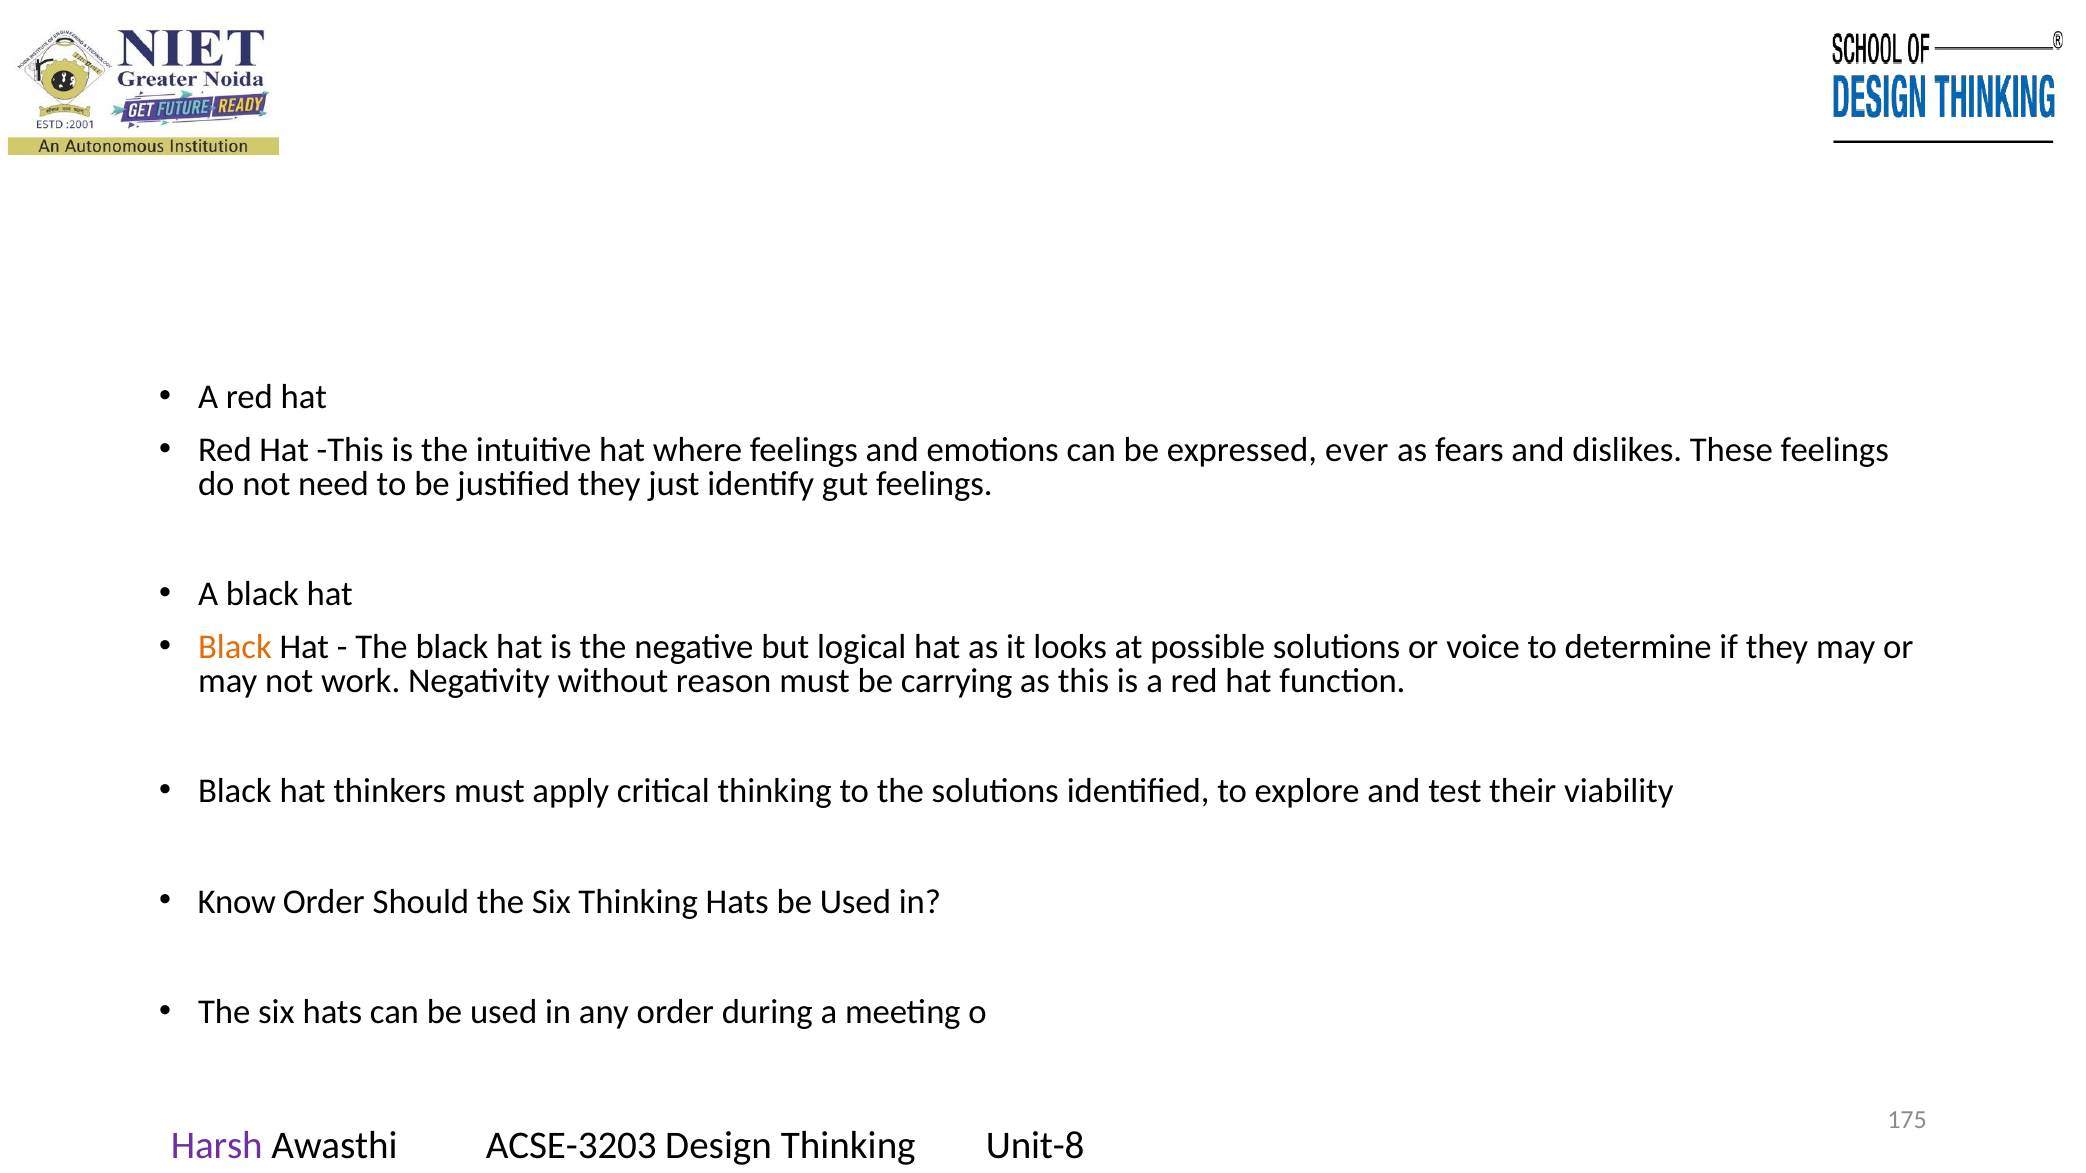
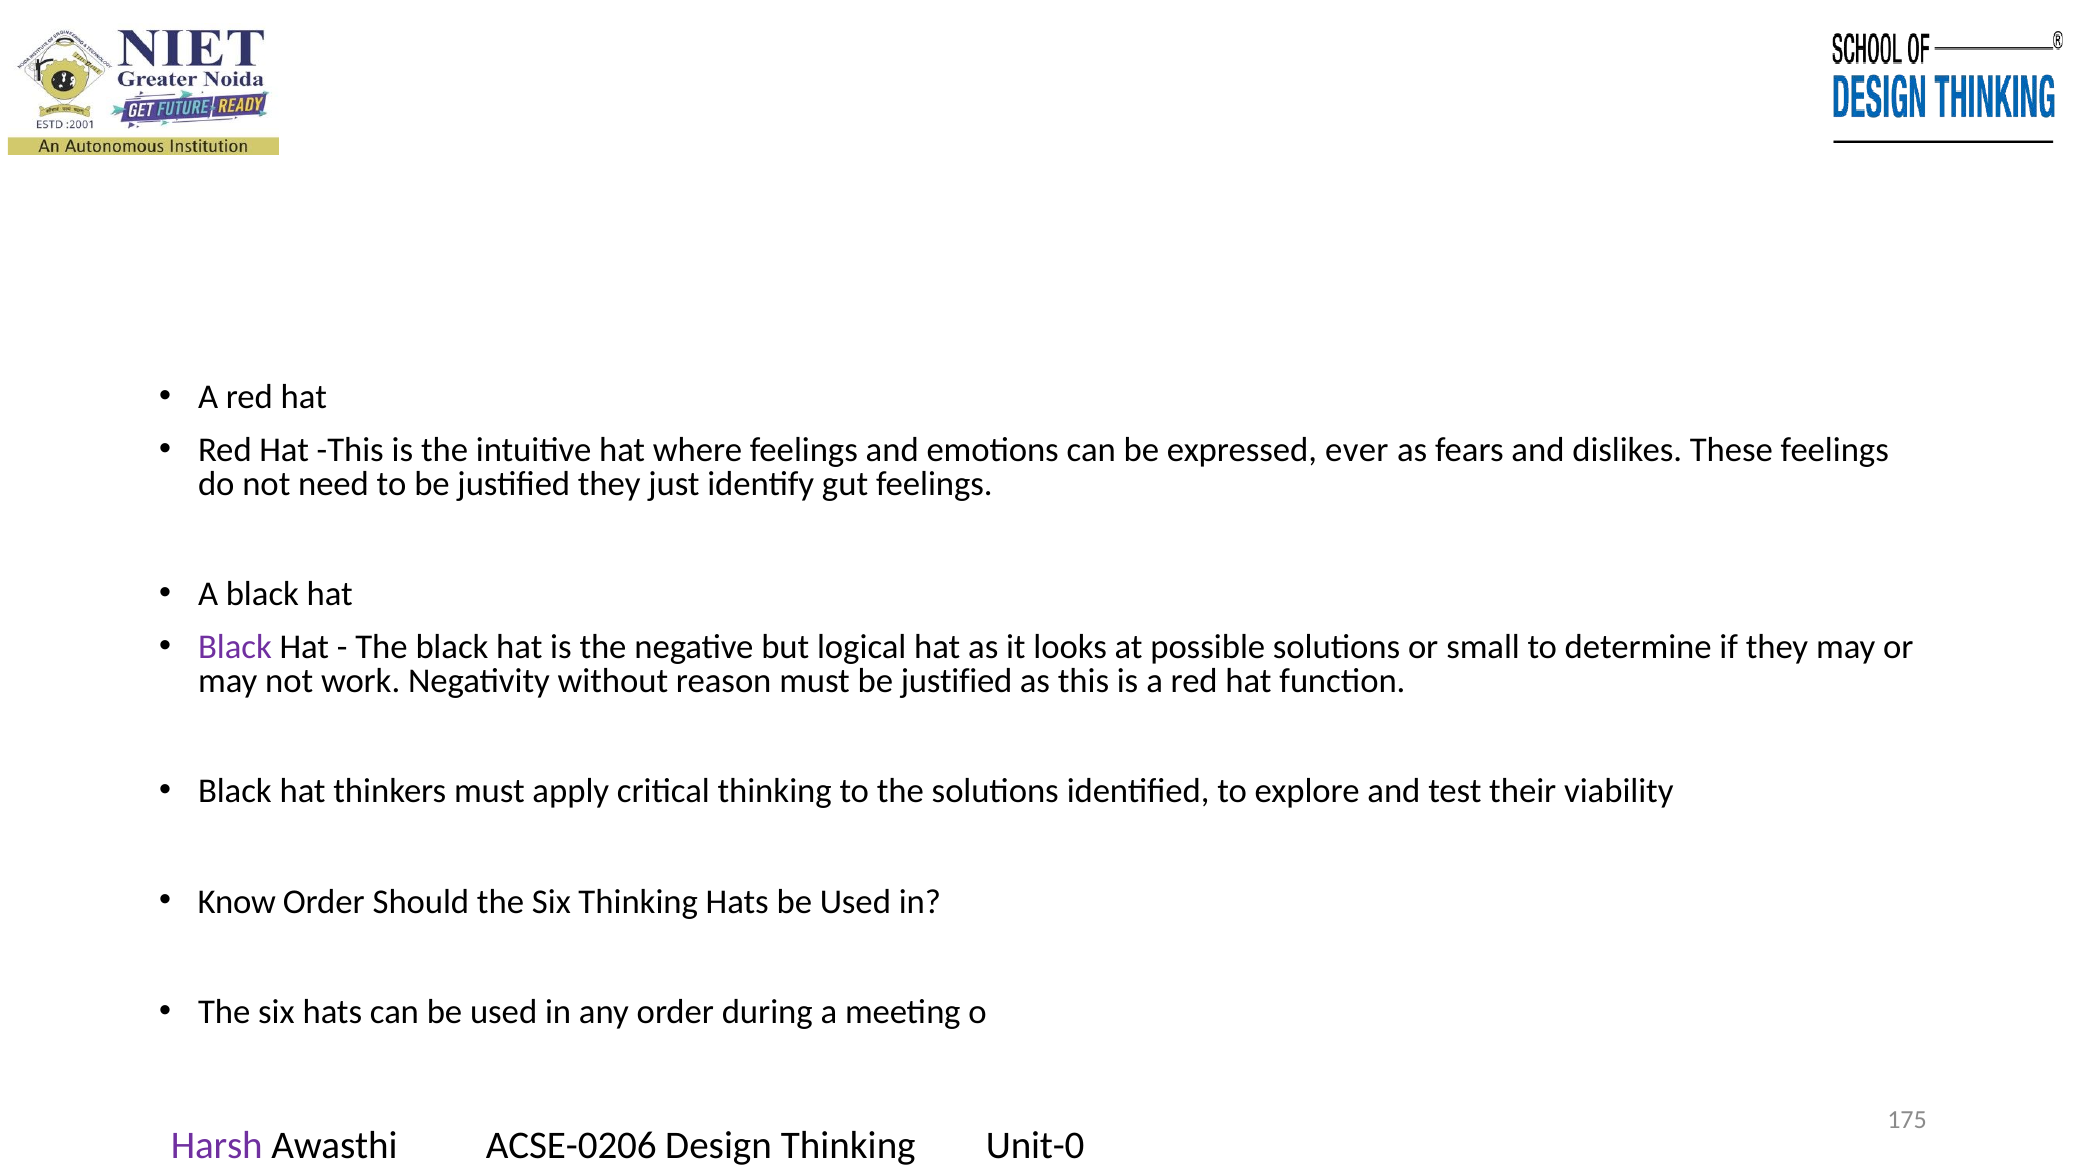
Black colour: orange -> purple (235, 648)
voice: voice -> small (1483, 648)
must be carrying: carrying -> justified (957, 681)
ACSE-3203: ACSE-3203 -> ACSE-0206 (571, 1146)
Unit-8: Unit-8 -> Unit-0 (1035, 1146)
